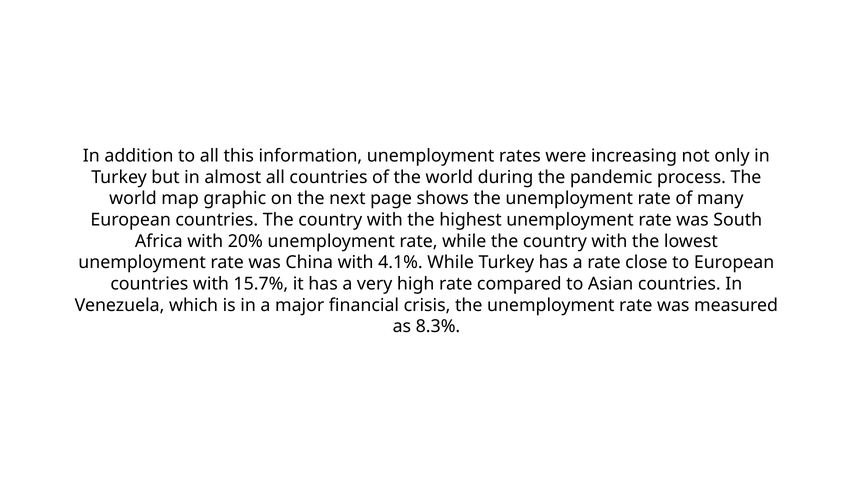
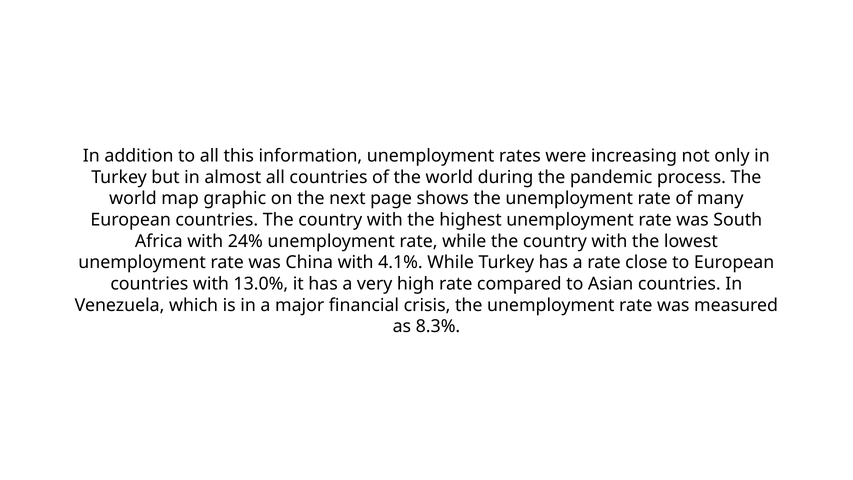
20%: 20% -> 24% (245, 241)
15.7%: 15.7% -> 13.0% (261, 284)
